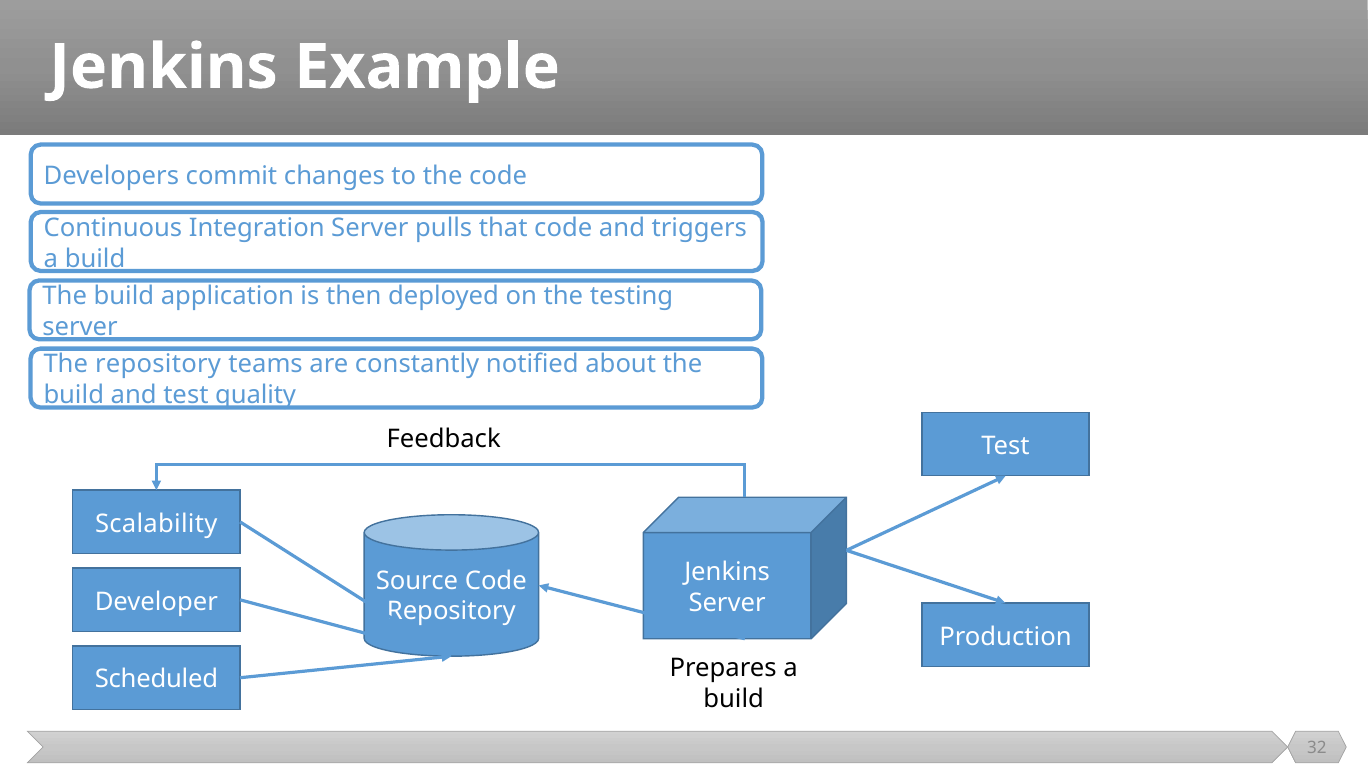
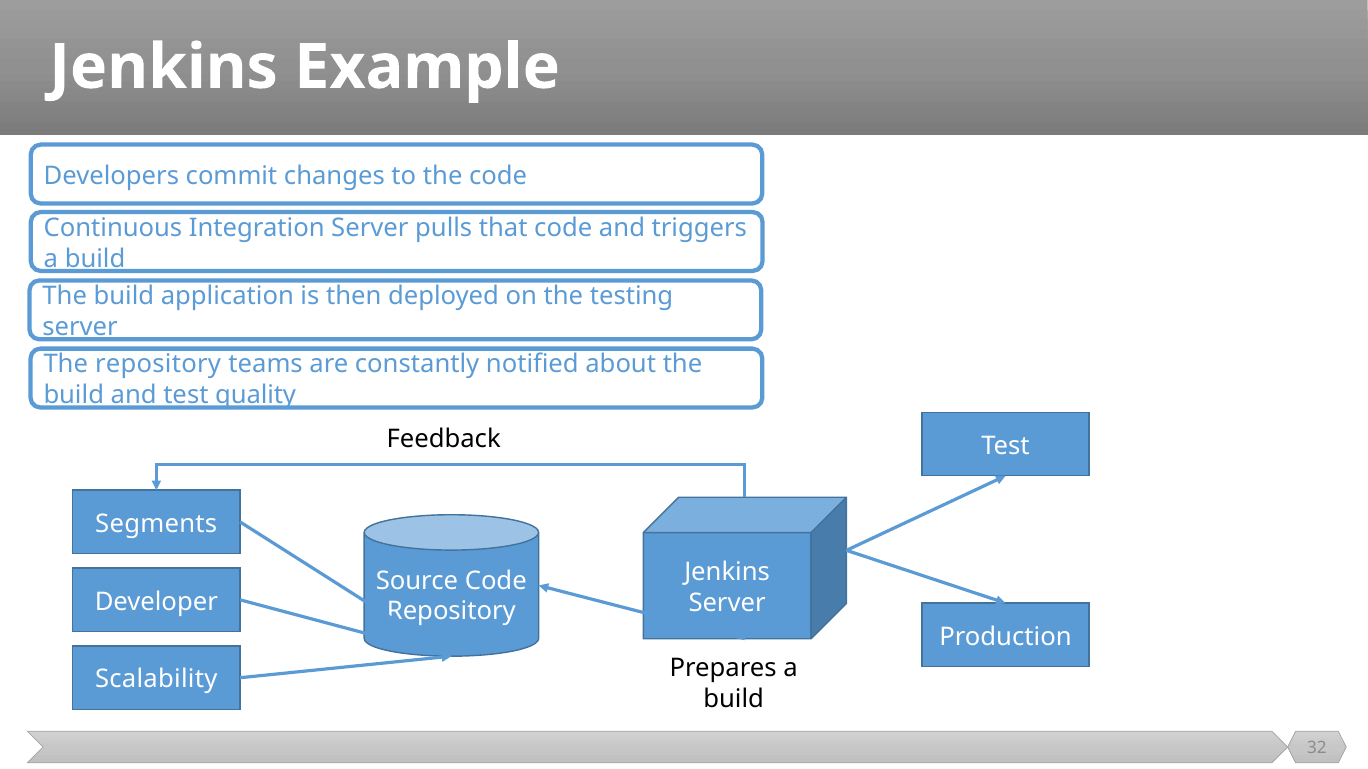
Scalability: Scalability -> Segments (156, 524)
Scheduled: Scheduled -> Scalability (156, 680)
